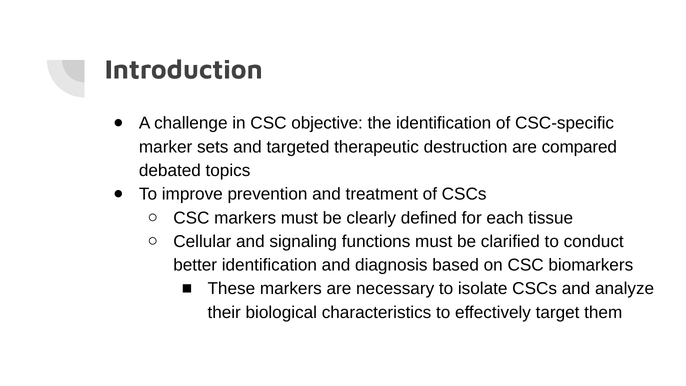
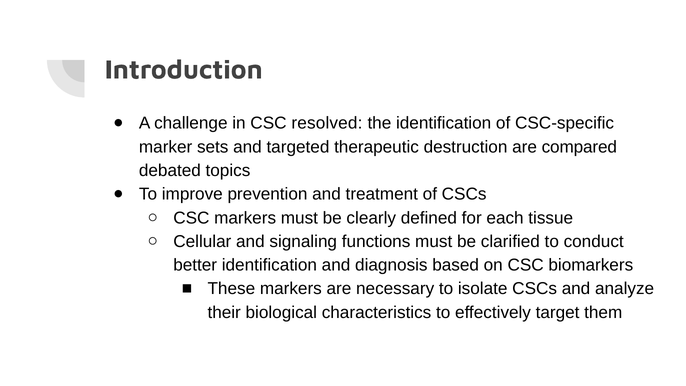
objective: objective -> resolved (327, 123)
